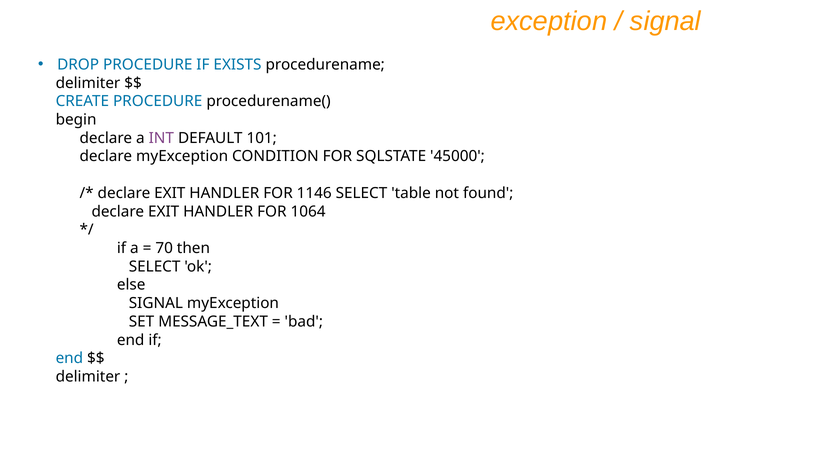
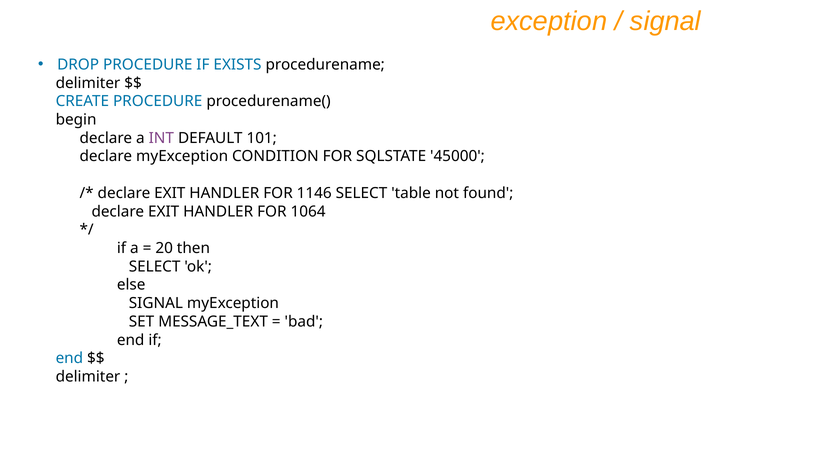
70: 70 -> 20 (164, 249)
